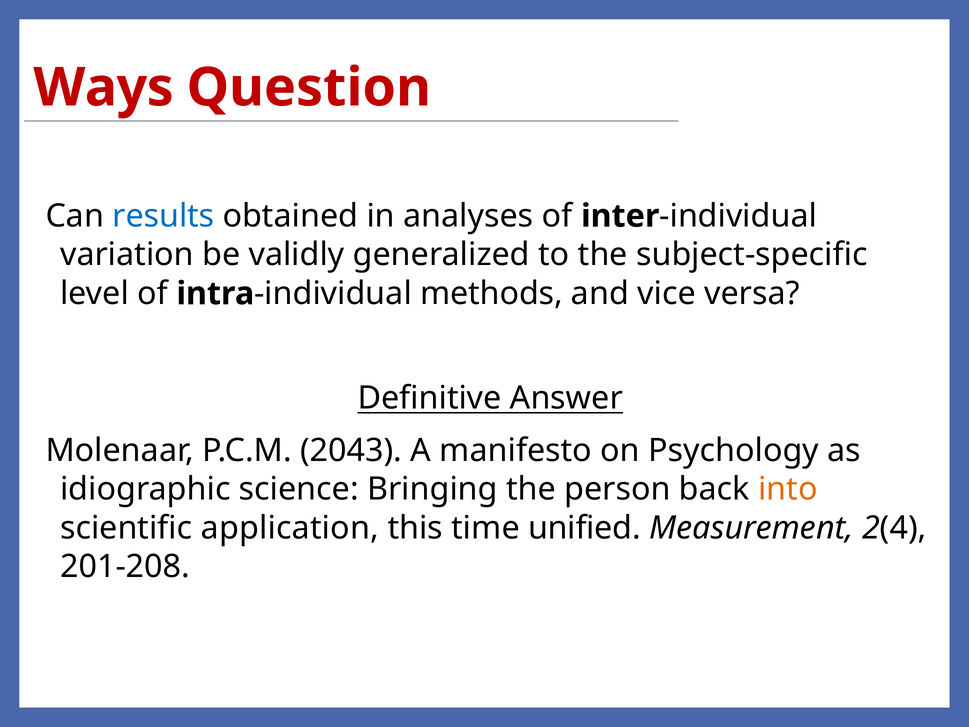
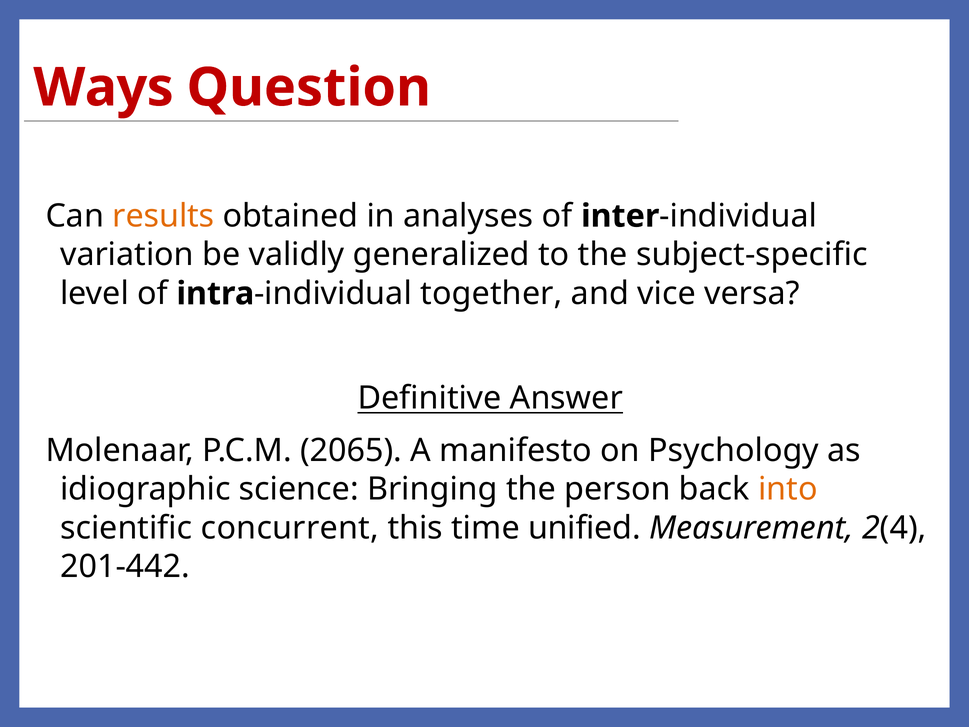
results colour: blue -> orange (163, 216)
methods: methods -> together (491, 294)
2043: 2043 -> 2065 (351, 450)
application: application -> concurrent (290, 528)
201-208: 201-208 -> 201-442 (125, 566)
